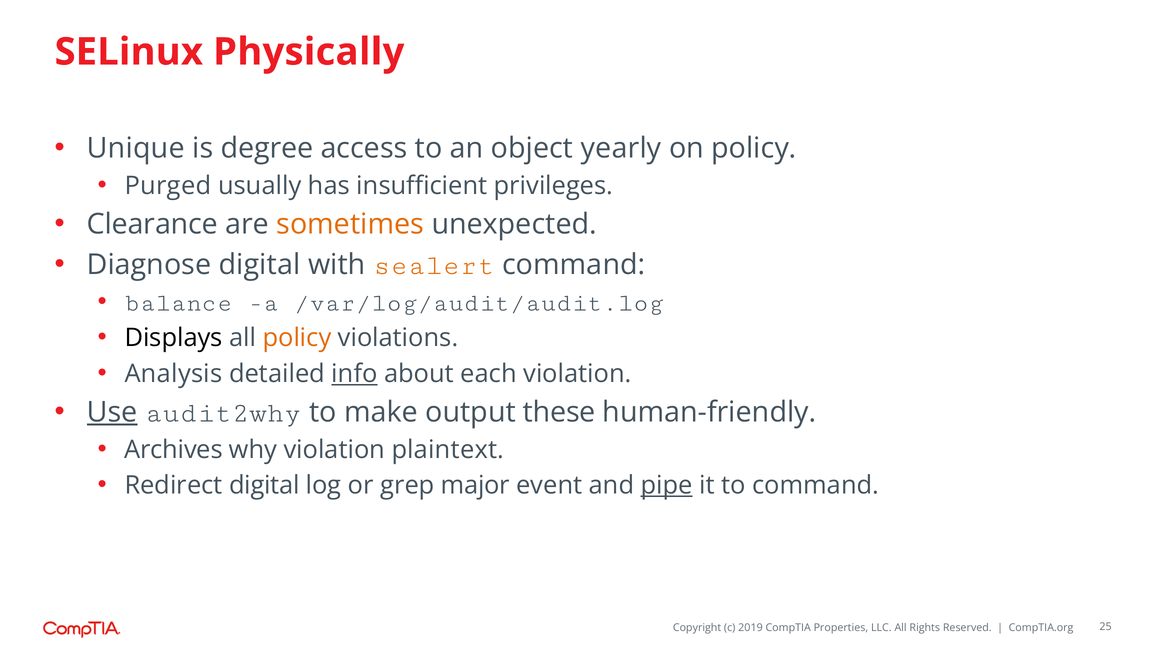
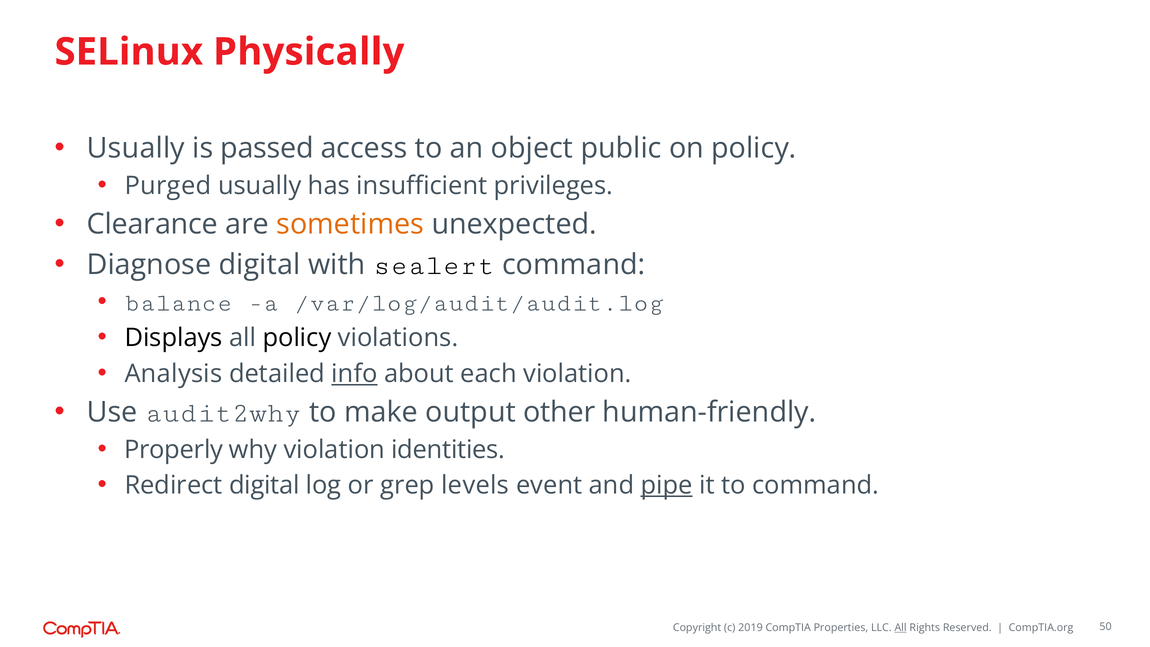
Unique: Unique -> Usually (136, 148)
degree: degree -> passed (267, 148)
yearly: yearly -> public (621, 148)
sealert colour: orange -> black (434, 265)
policy colour: orange -> black (297, 338)
Use underline: present -> none (112, 412)
these: these -> other (559, 412)
Archives: Archives -> Properly (174, 450)
plaintext: plaintext -> identities (448, 450)
major: major -> levels (475, 485)
All underline: none -> present (901, 628)
25: 25 -> 50 (1106, 627)
